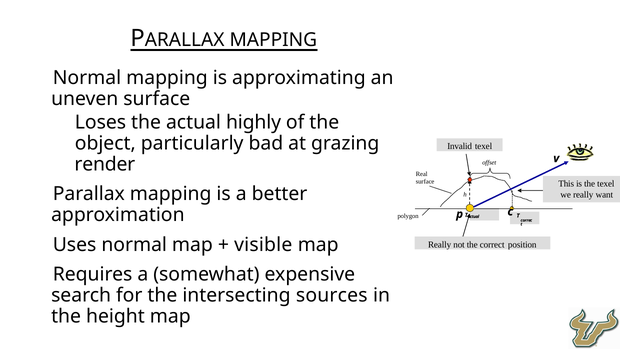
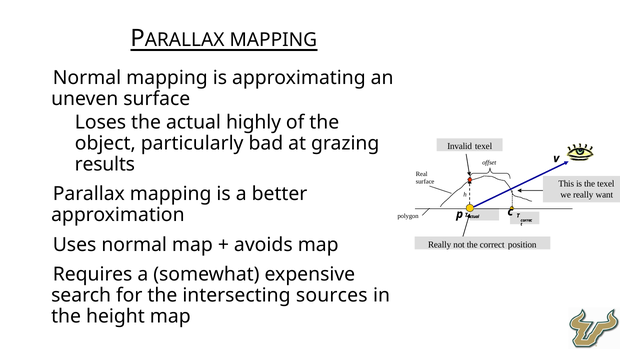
render: render -> results (105, 164)
visible: visible -> avoids (263, 244)
